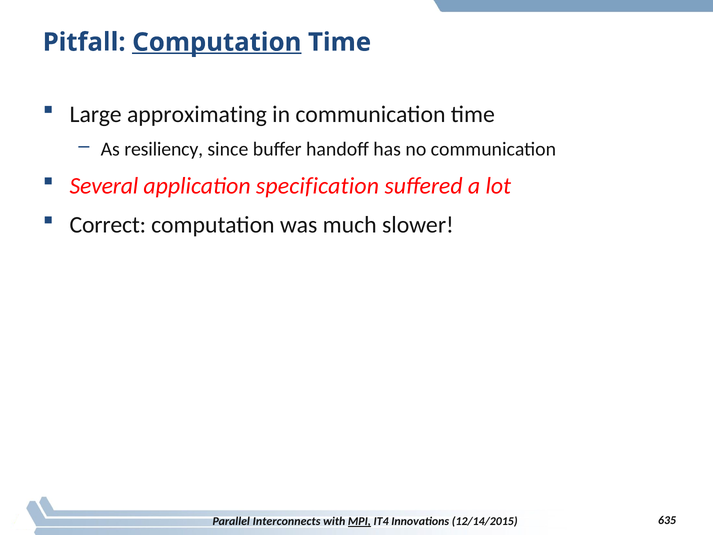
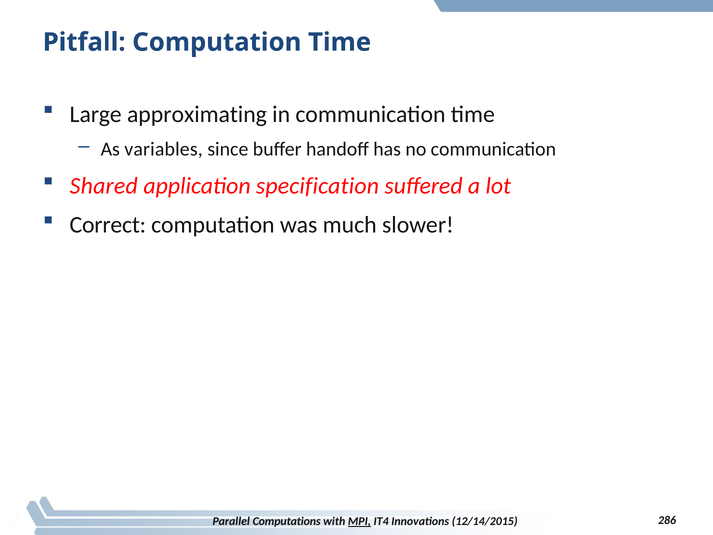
Computation underline: present -> none (217, 42)
resiliency: resiliency -> variables (164, 149)
Several: Several -> Shared (104, 186)
Interconnects: Interconnects -> Computations (287, 521)
635: 635 -> 286 (667, 520)
